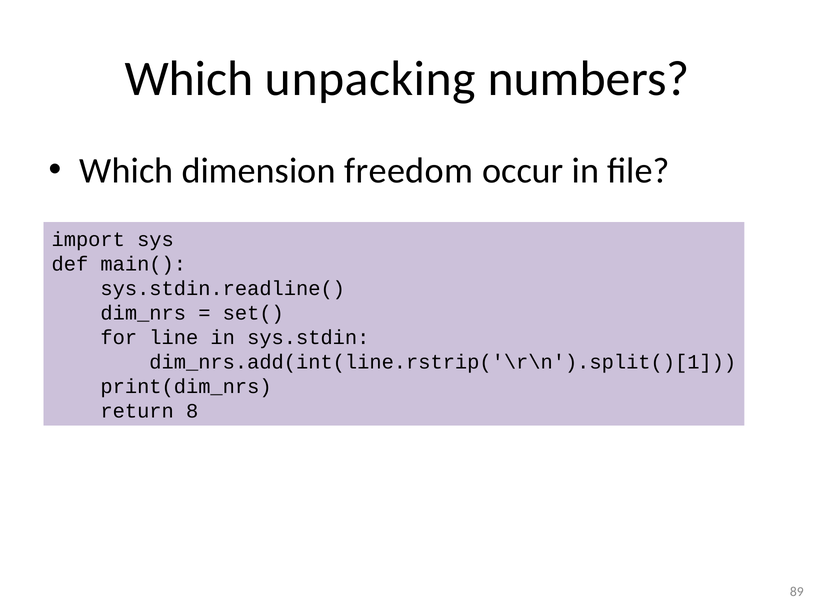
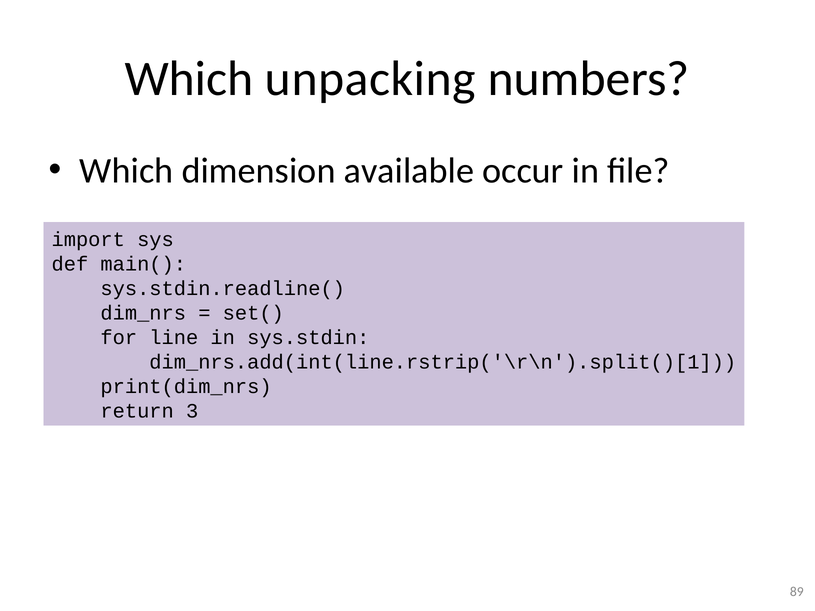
freedom: freedom -> available (409, 171)
8: 8 -> 3 (192, 411)
